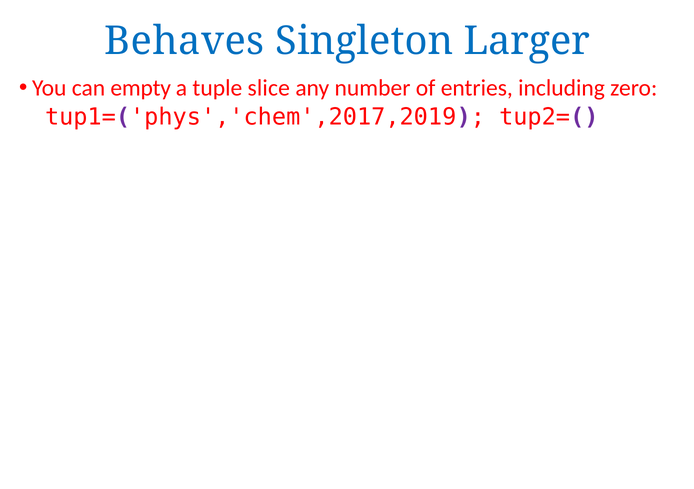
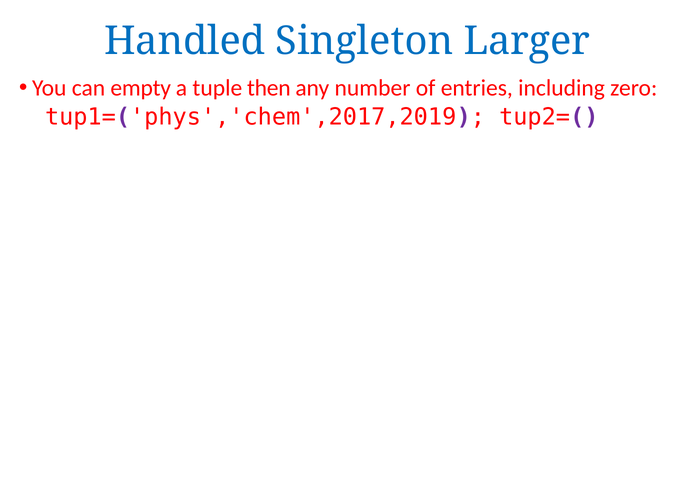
Behaves: Behaves -> Handled (185, 41)
slice: slice -> then (269, 88)
